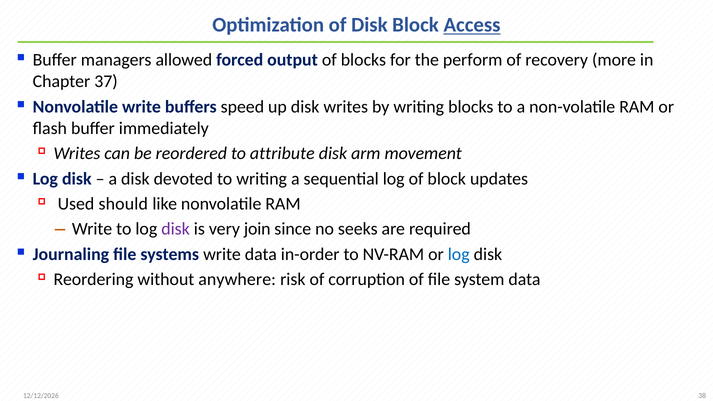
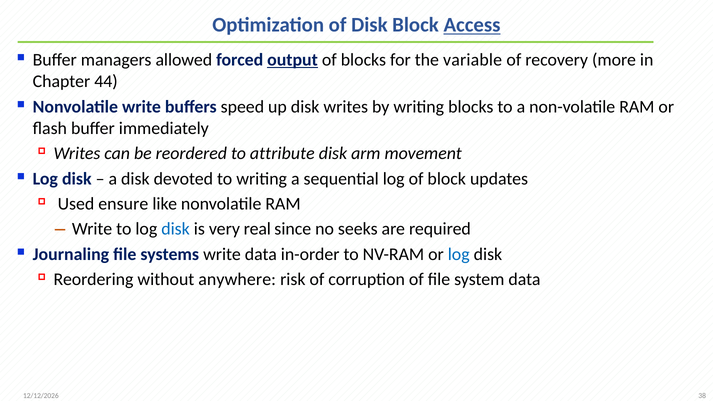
output underline: none -> present (293, 60)
perform: perform -> variable (473, 60)
37: 37 -> 44 (106, 81)
should: should -> ensure (123, 204)
disk colour: purple -> blue (176, 229)
join: join -> real (257, 229)
